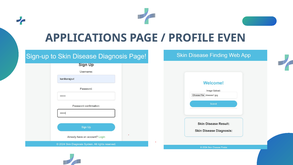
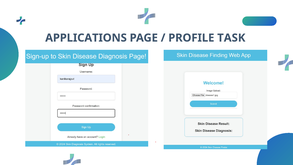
EVEN: EVEN -> TASK (231, 38)
